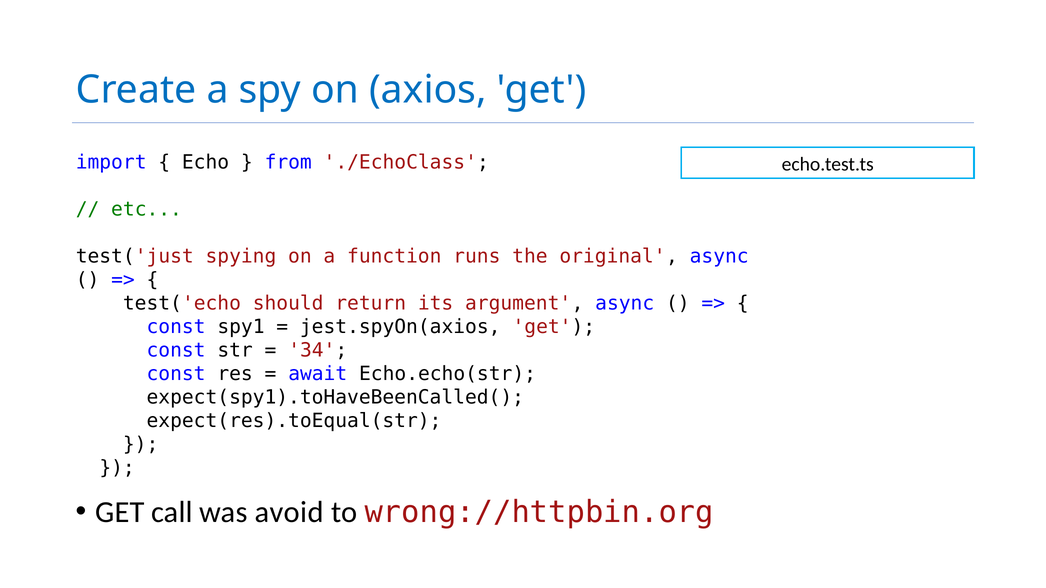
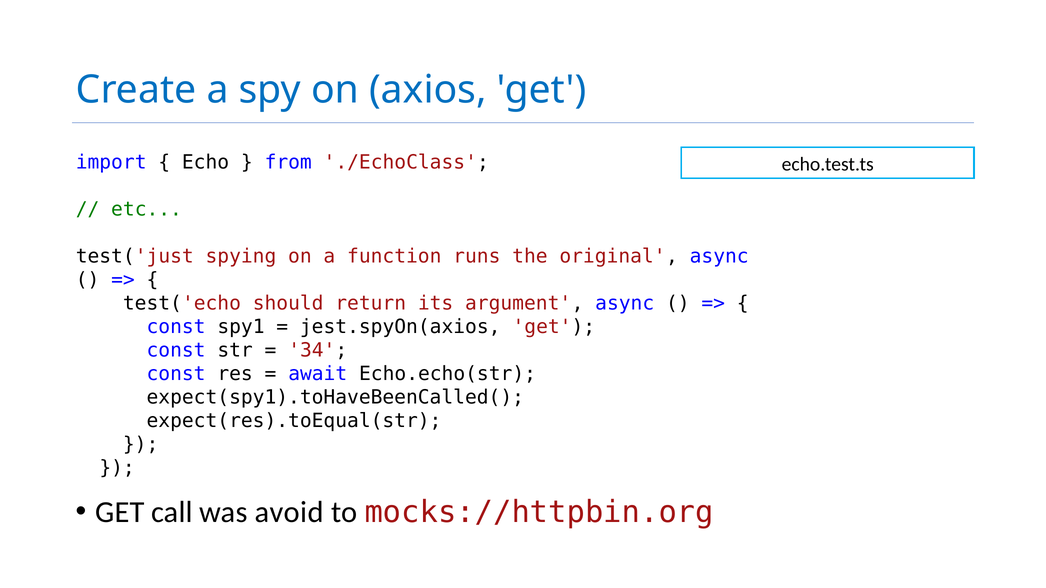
wrong://httpbin.org: wrong://httpbin.org -> mocks://httpbin.org (539, 512)
